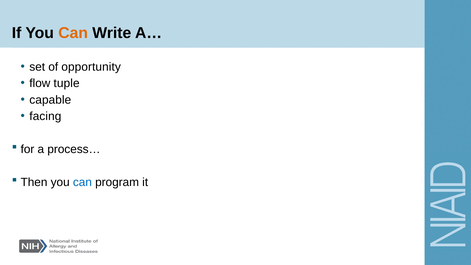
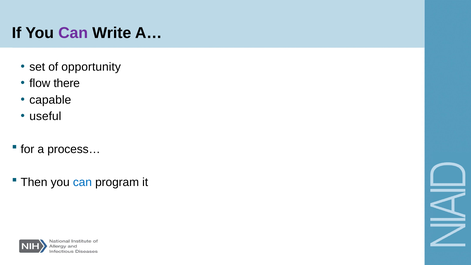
Can colour: orange -> purple (73, 33)
tuple: tuple -> there (67, 83)
facing: facing -> useful (45, 116)
